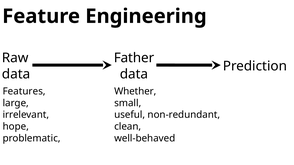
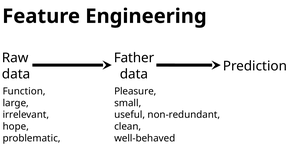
Features: Features -> Function (24, 91)
Whether: Whether -> Pleasure (135, 92)
